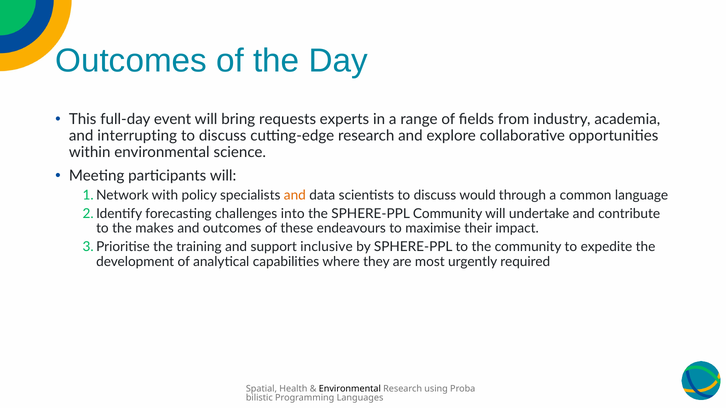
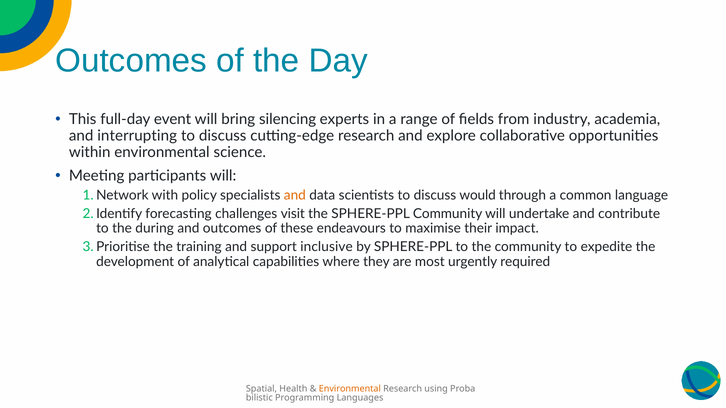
requests: requests -> silencing (288, 120)
into: into -> visit (293, 214)
makes: makes -> during (155, 229)
Environmental colour: black -> orange (350, 389)
